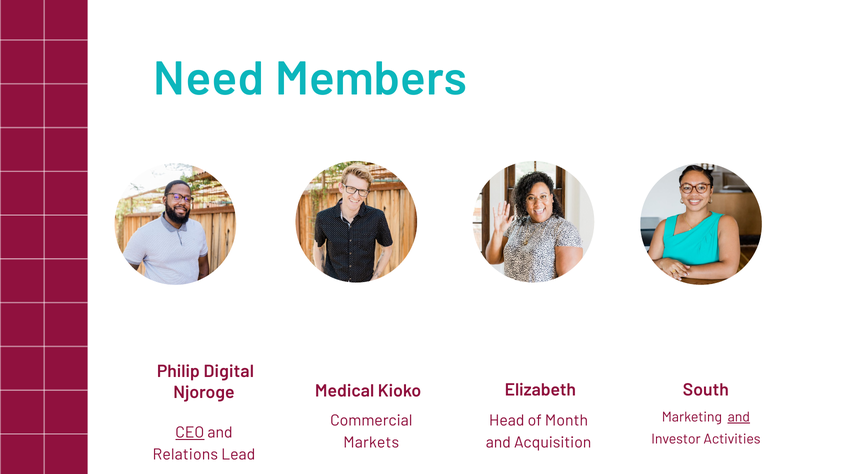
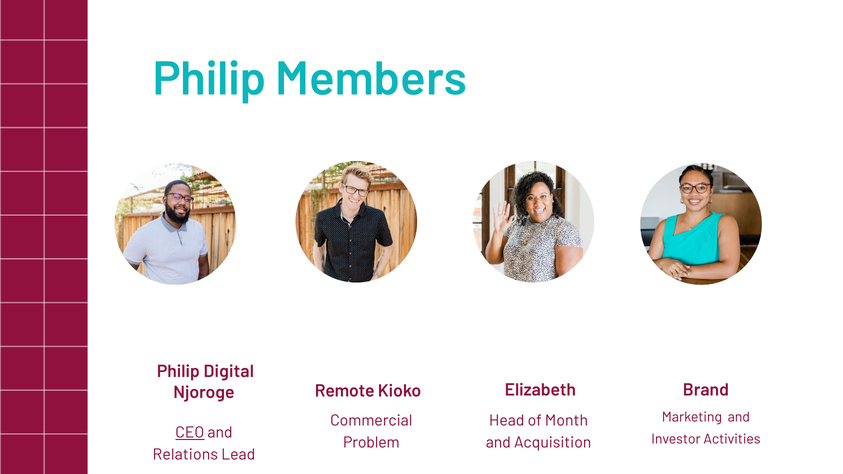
Need: Need -> Philip (209, 79)
South: South -> Brand (706, 390)
Medical: Medical -> Remote (345, 391)
and underline: present -> none (739, 417)
Markets: Markets -> Problem (371, 443)
